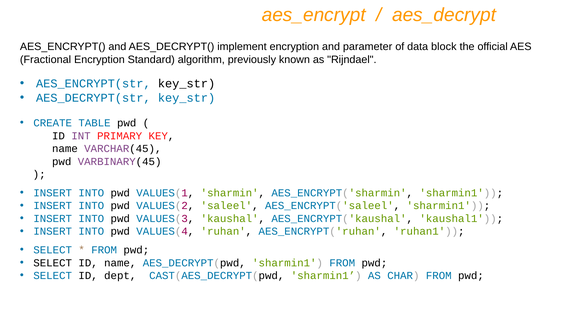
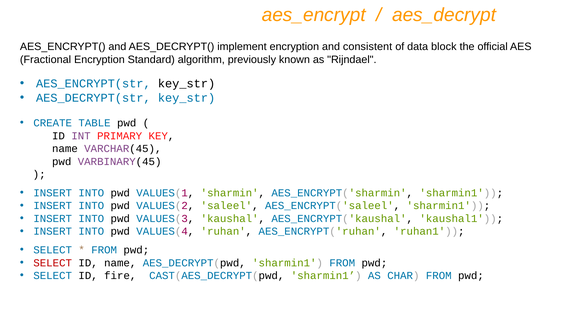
parameter: parameter -> consistent (368, 47)
SELECT colour: black -> red (53, 263)
dept: dept -> fire (120, 276)
